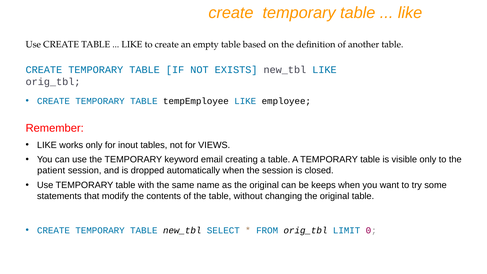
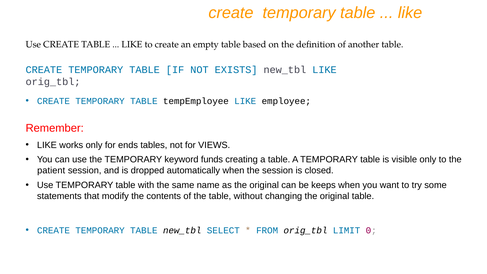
inout: inout -> ends (128, 145)
email: email -> funds (212, 160)
